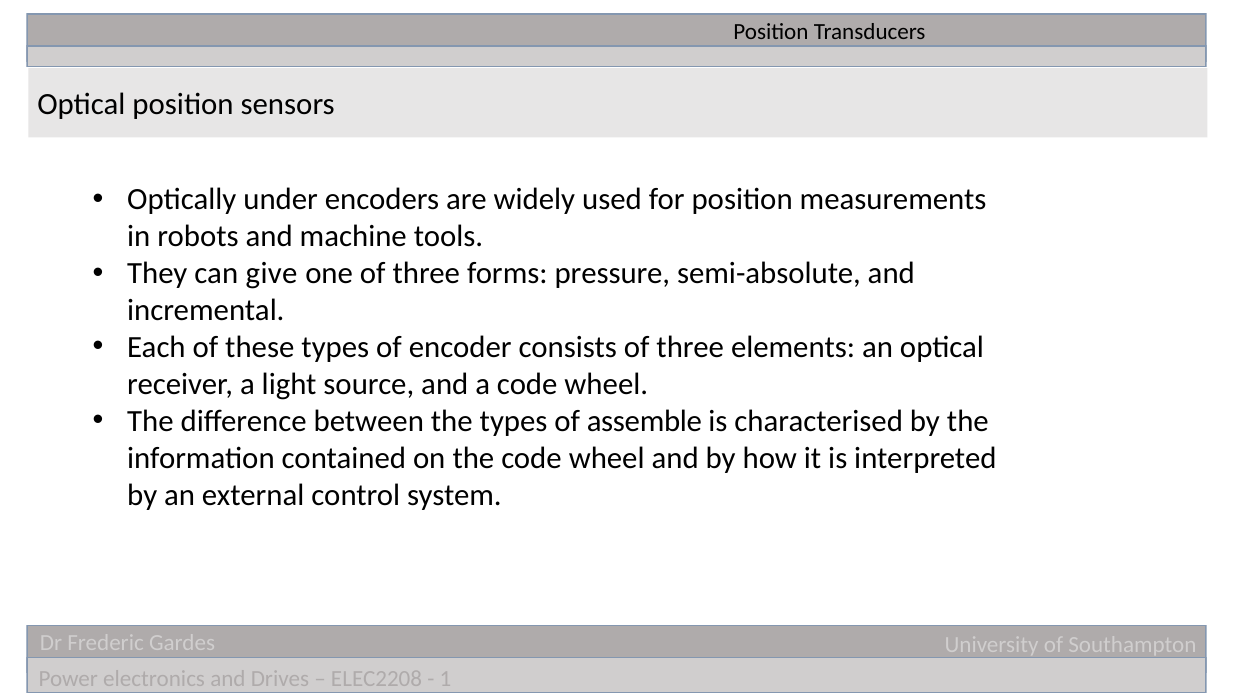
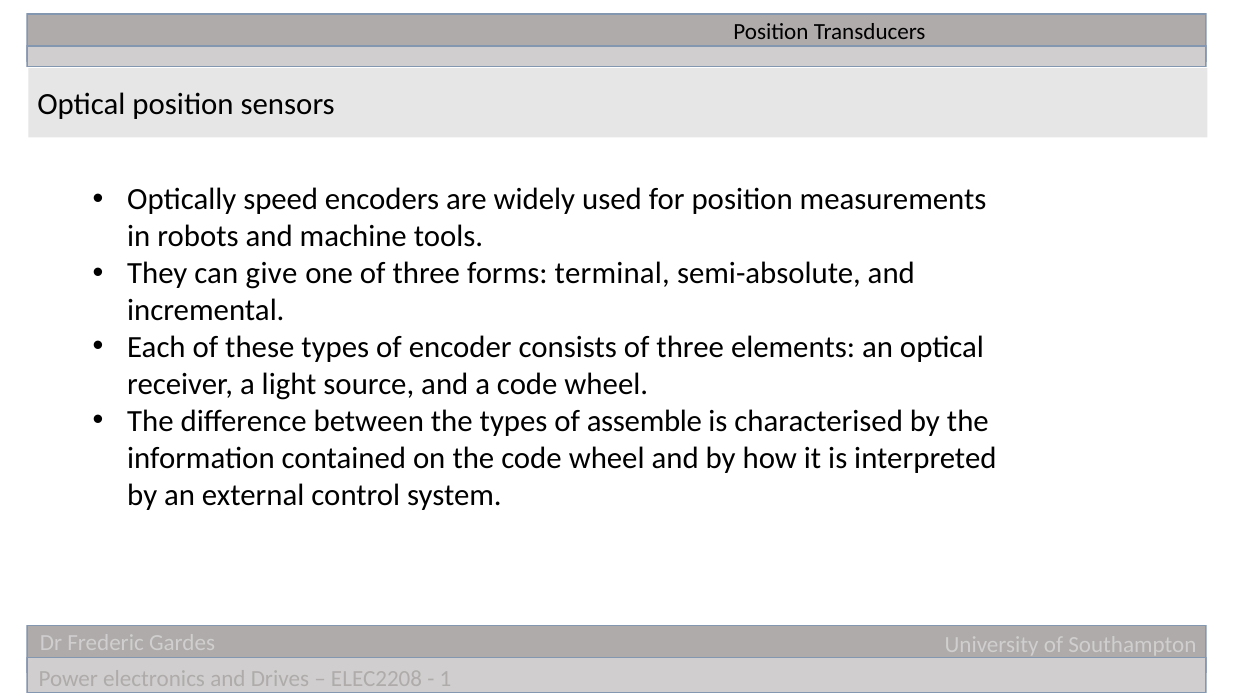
under: under -> speed (281, 200)
pressure: pressure -> terminal (612, 274)
